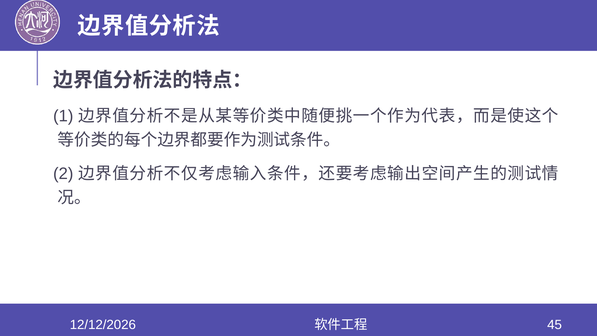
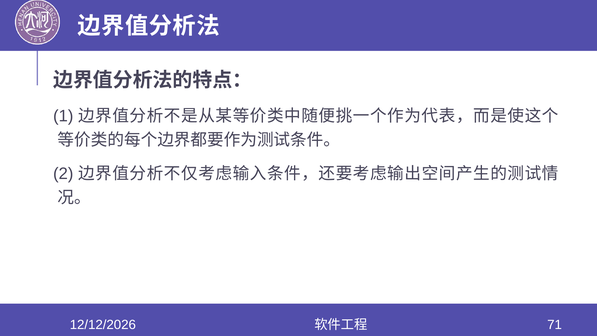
45: 45 -> 71 (555, 324)
